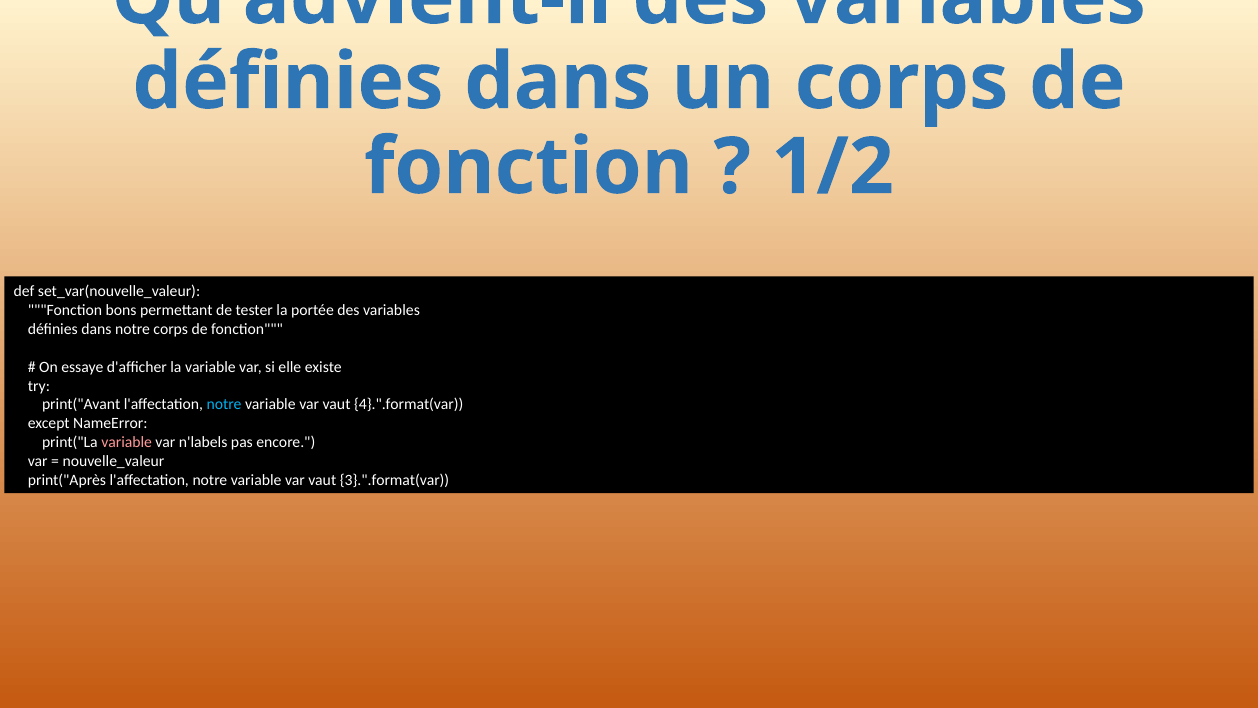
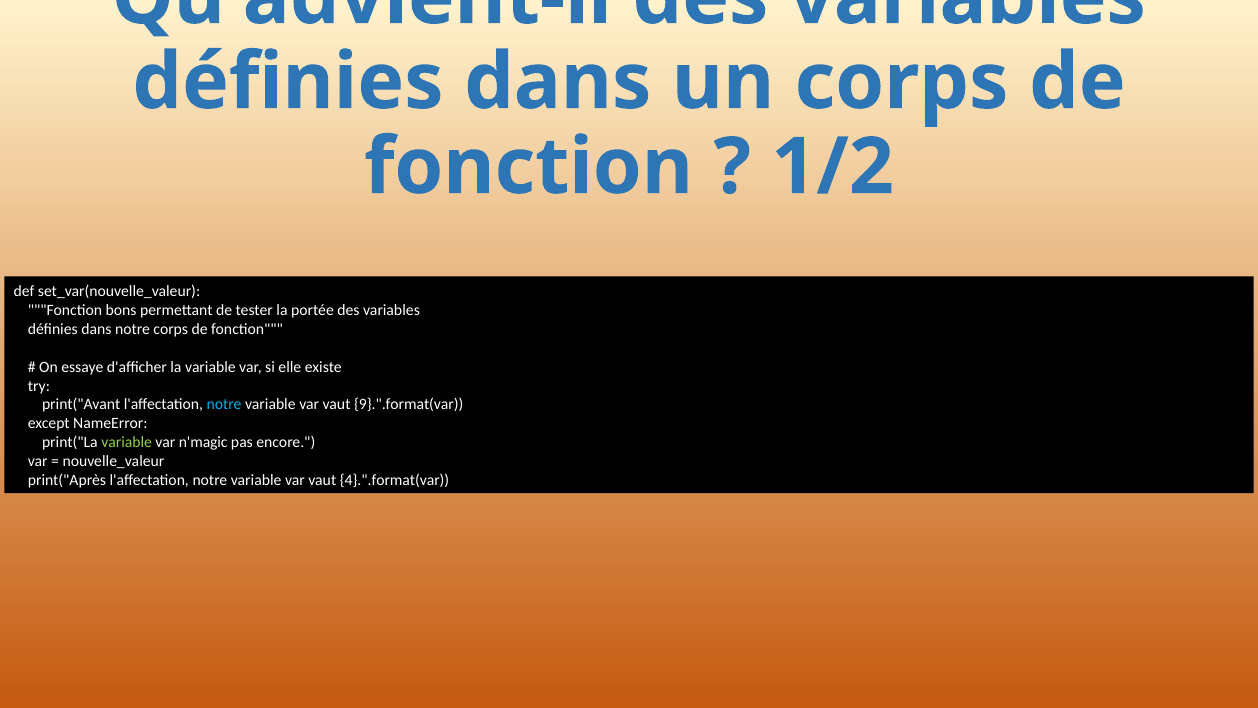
4}.".format(var: 4}.".format(var -> 9}.".format(var (409, 405)
variable colour: pink -> light green (127, 442)
n'labels: n'labels -> n'magic (203, 442)
3}.".format(var: 3}.".format(var -> 4}.".format(var (395, 480)
